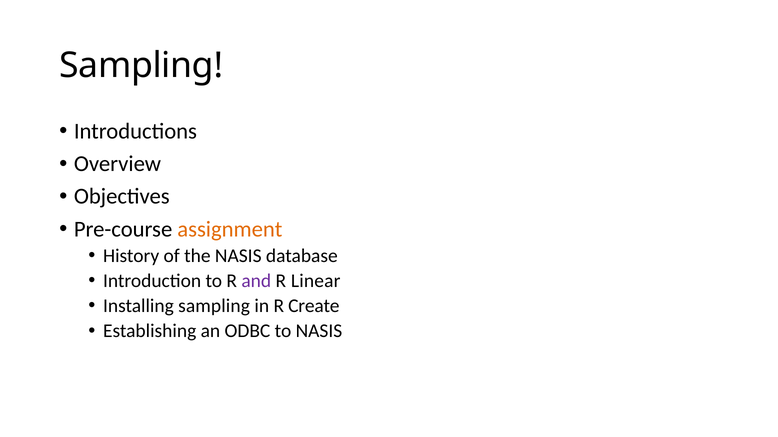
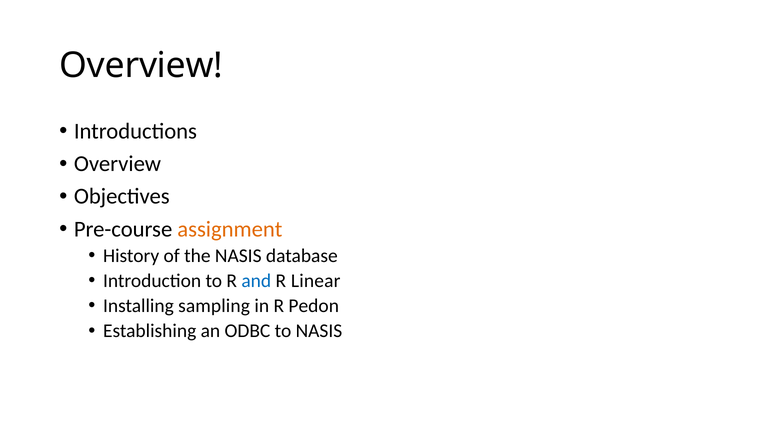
Sampling: Sampling -> Overview (141, 65)
and colour: purple -> blue (256, 281)
Create: Create -> Pedon (314, 306)
